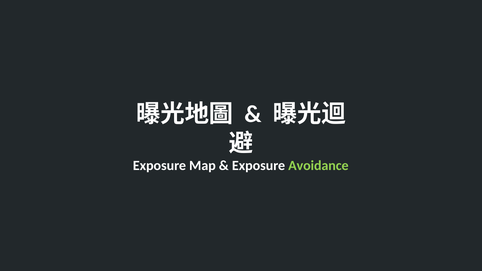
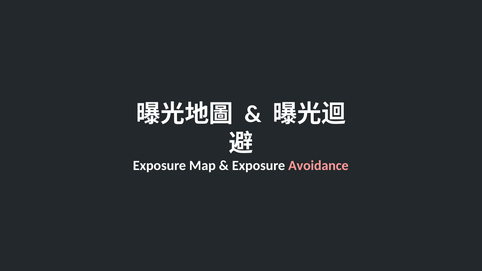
Avoidance colour: light green -> pink (318, 166)
